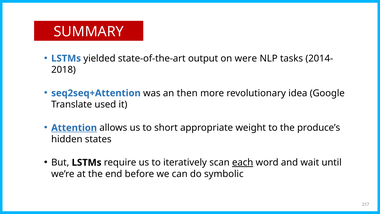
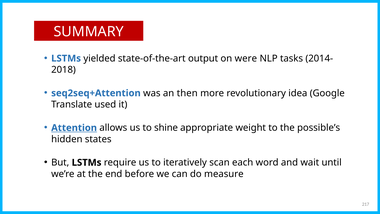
short: short -> shine (166, 128)
produce’s: produce’s -> possible’s (319, 128)
each underline: present -> none (243, 162)
symbolic: symbolic -> measure (224, 174)
